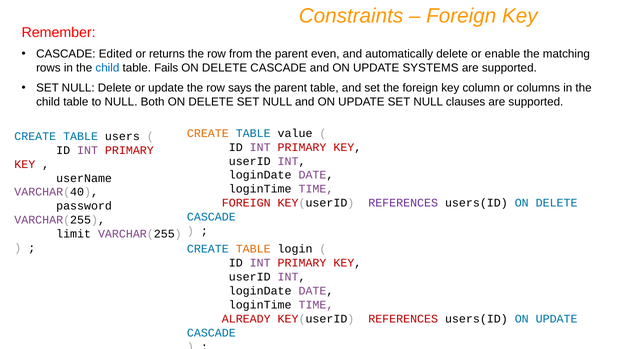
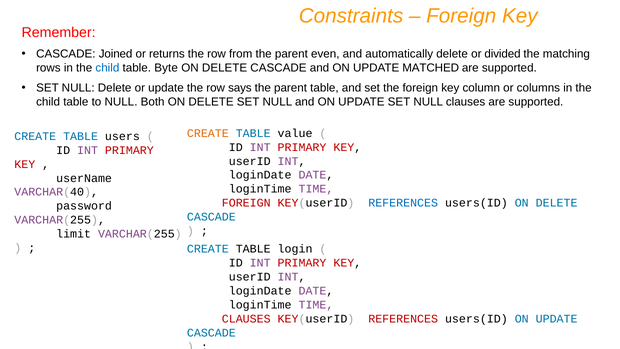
Edited: Edited -> Joined (116, 54)
enable: enable -> divided (503, 54)
Fails: Fails -> Byte (166, 68)
SYSTEMS: SYSTEMS -> MATCHED (431, 68)
REFERENCES colour: purple -> blue (403, 203)
TABLE colour: orange -> black (253, 249)
ALREADY: ALREADY -> CLAUSES (246, 319)
